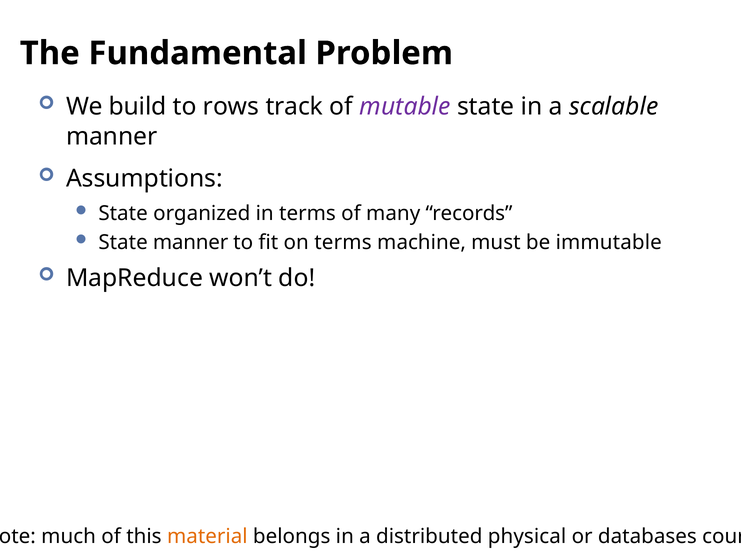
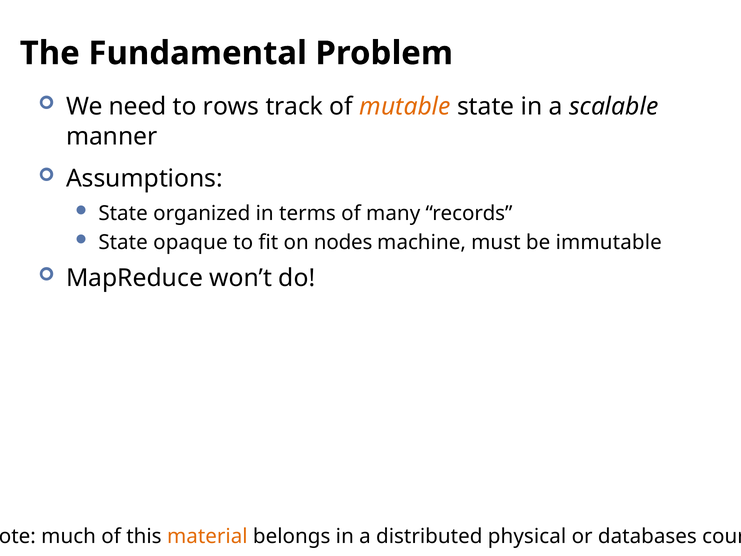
build: build -> need (138, 107)
mutable colour: purple -> orange (405, 107)
State manner: manner -> opaque (190, 242)
on terms: terms -> nodes (343, 242)
